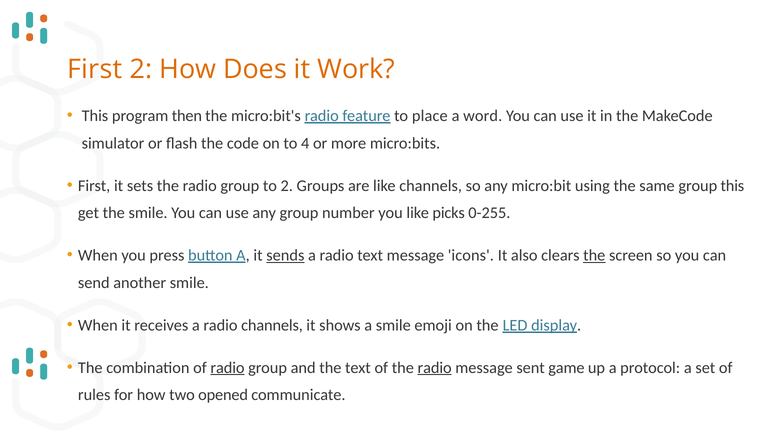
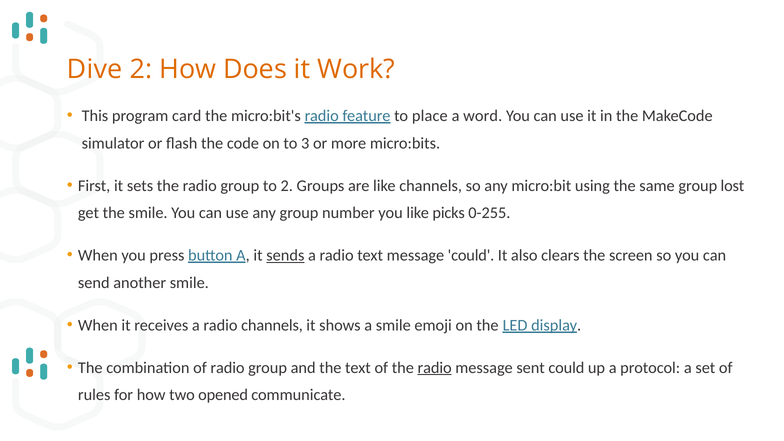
First: First -> Dive (95, 70)
then: then -> card (187, 116)
4: 4 -> 3 (305, 144)
group this: this -> lost (732, 186)
message icons: icons -> could (471, 255)
the underline: present -> none (594, 255)
radio underline: present -> none (227, 368)
sent game: game -> could (566, 368)
